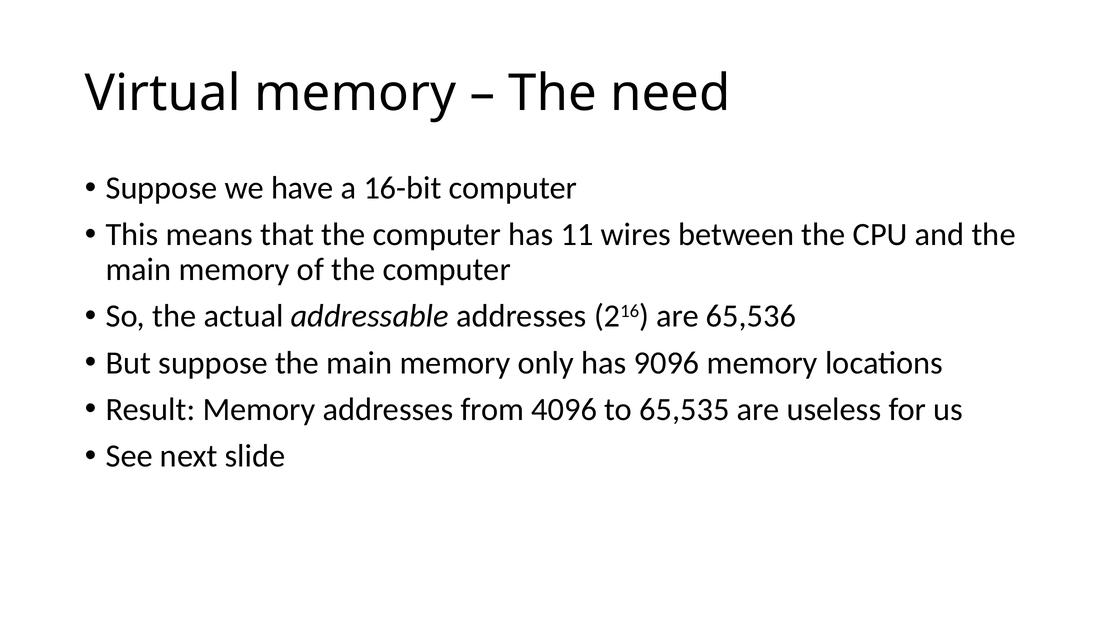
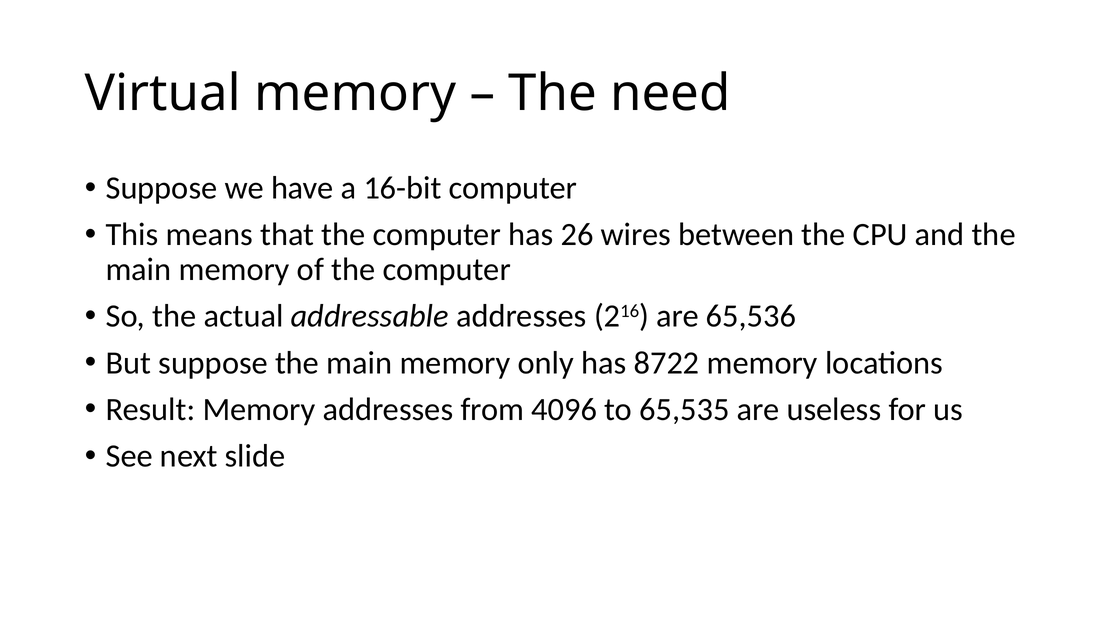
11: 11 -> 26 (577, 235)
9096: 9096 -> 8722 (667, 363)
